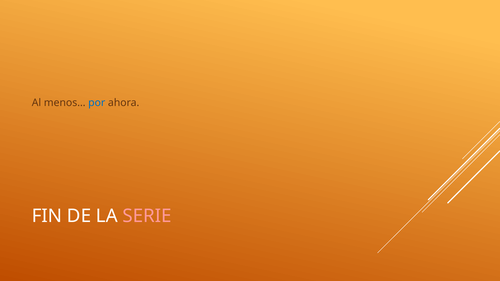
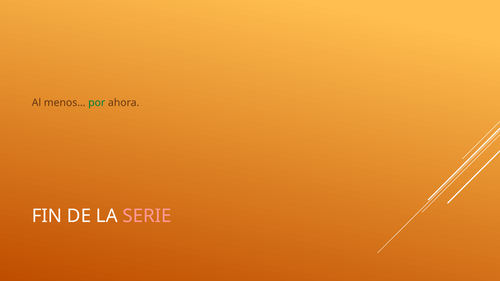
por colour: blue -> green (97, 103)
